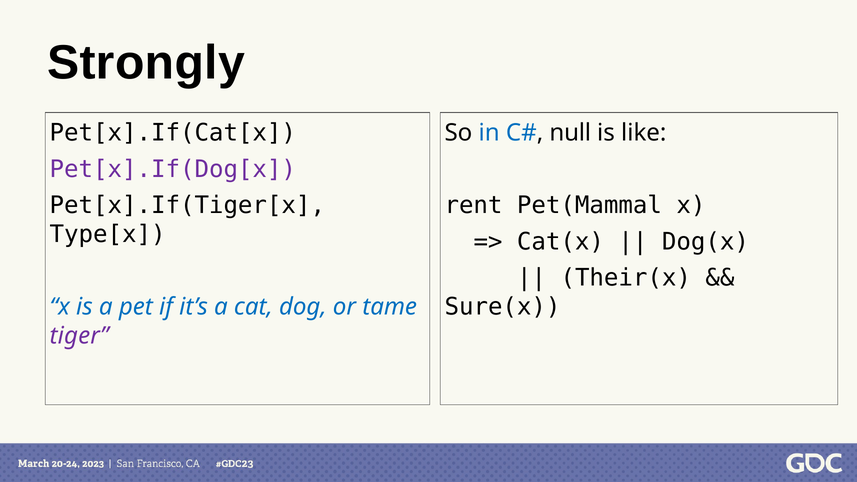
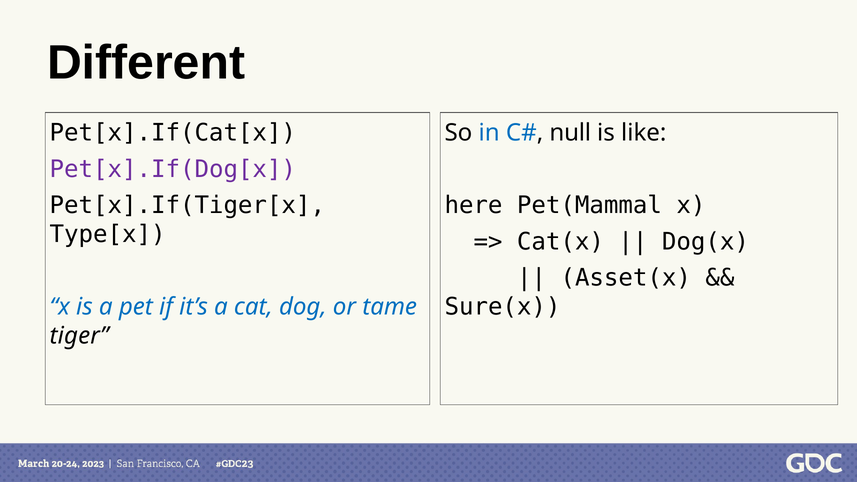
Strongly: Strongly -> Different (146, 63)
rent: rent -> here (474, 205)
Their(x: Their(x -> Asset(x (626, 278)
tiger colour: purple -> black (79, 336)
